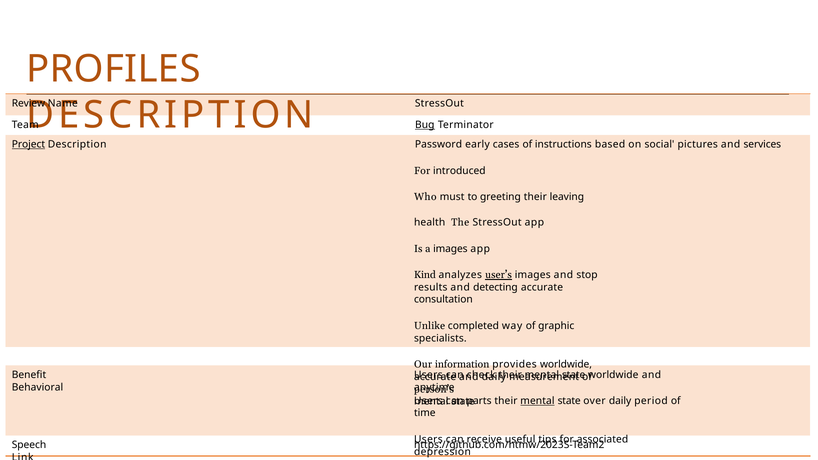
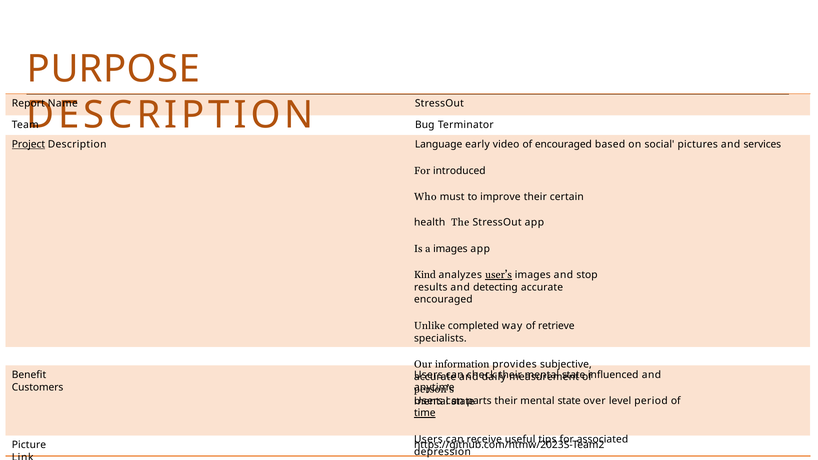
PROFILES: PROFILES -> PURPOSE (113, 69)
Review: Review -> Report (28, 103)
Bug underline: present -> none (425, 125)
Password: Password -> Language (439, 145)
cases: cases -> video (506, 145)
of instructions: instructions -> encouraged (563, 145)
greeting: greeting -> improve (500, 197)
leaving: leaving -> certain (567, 197)
consultation: consultation -> encouraged (443, 300)
graphic: graphic -> retrieve (556, 326)
provides worldwide: worldwide -> subjective (566, 365)
worldwide: worldwide -> influenced (613, 375)
Behavioral: Behavioral -> Customers (38, 387)
mental underline: present -> none (537, 401)
over daily: daily -> level (620, 401)
time underline: none -> present (425, 413)
Speech: Speech -> Picture (29, 445)
